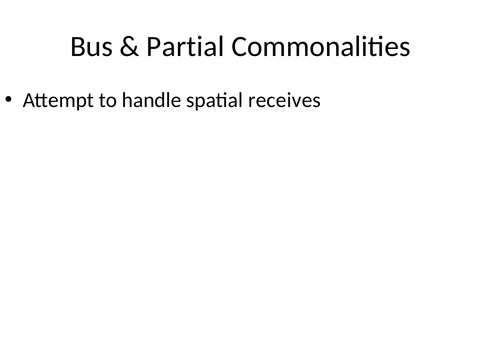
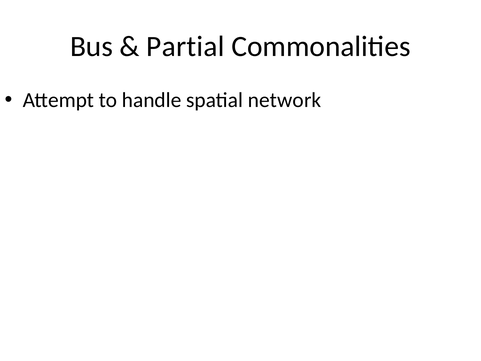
receives: receives -> network (285, 100)
